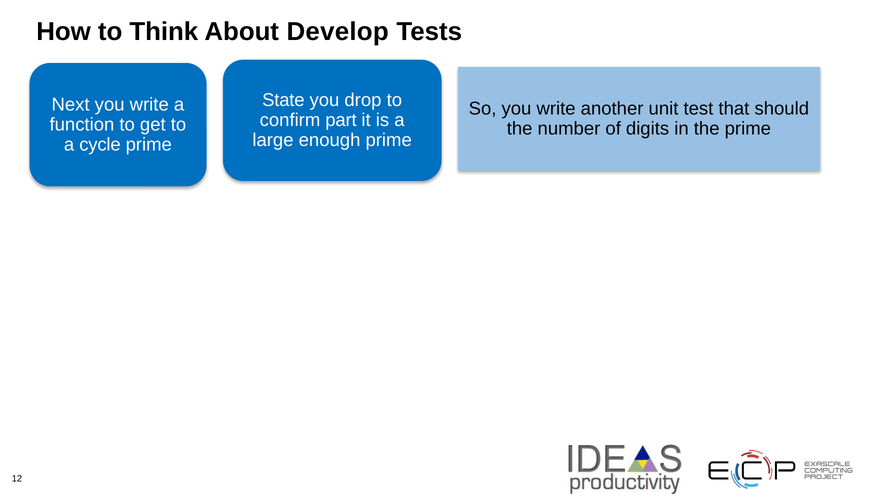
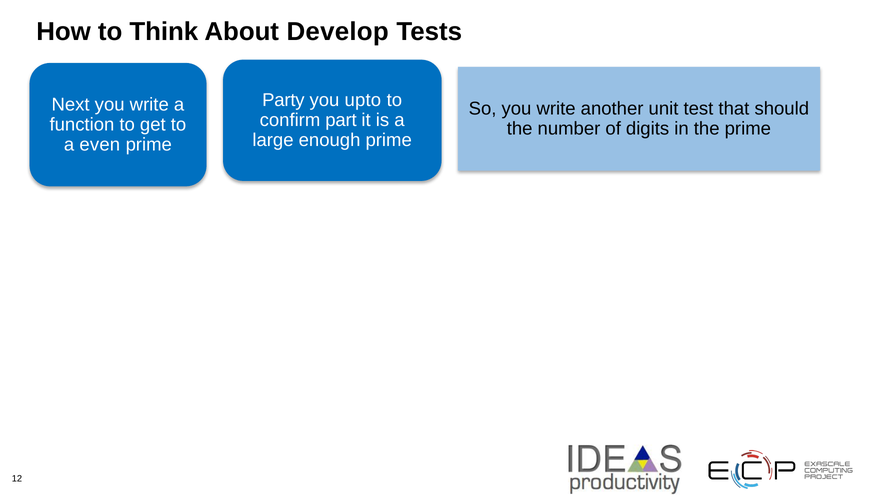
State: State -> Party (283, 100)
drop: drop -> upto (363, 100)
cycle: cycle -> even (100, 144)
